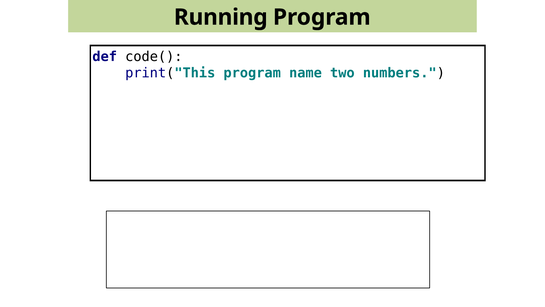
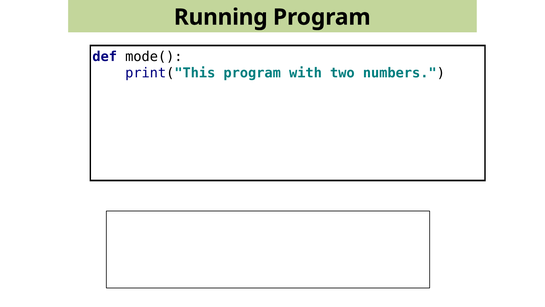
code(: code( -> mode( (154, 57)
name: name -> with (305, 73)
